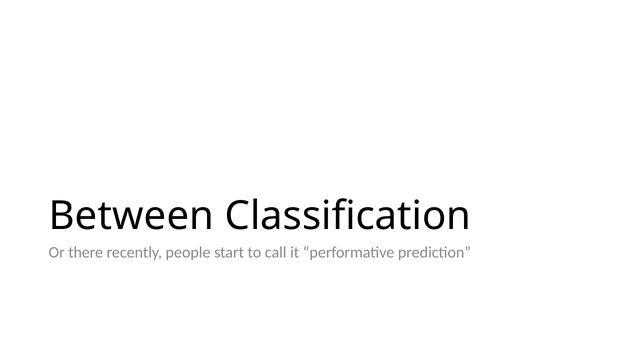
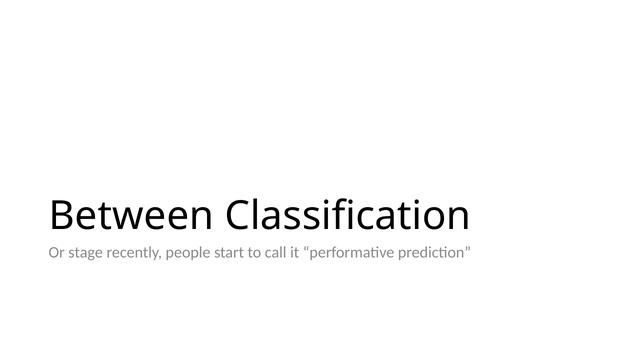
there: there -> stage (86, 252)
